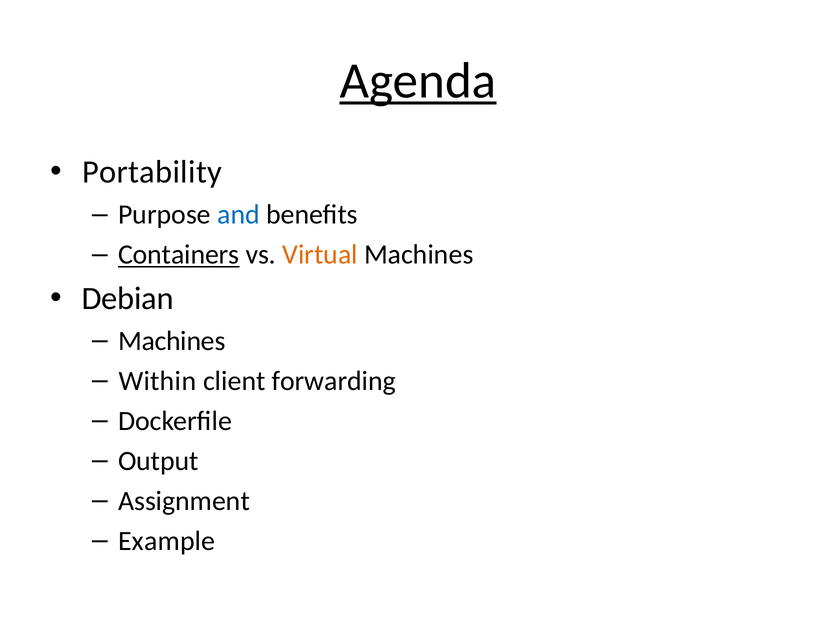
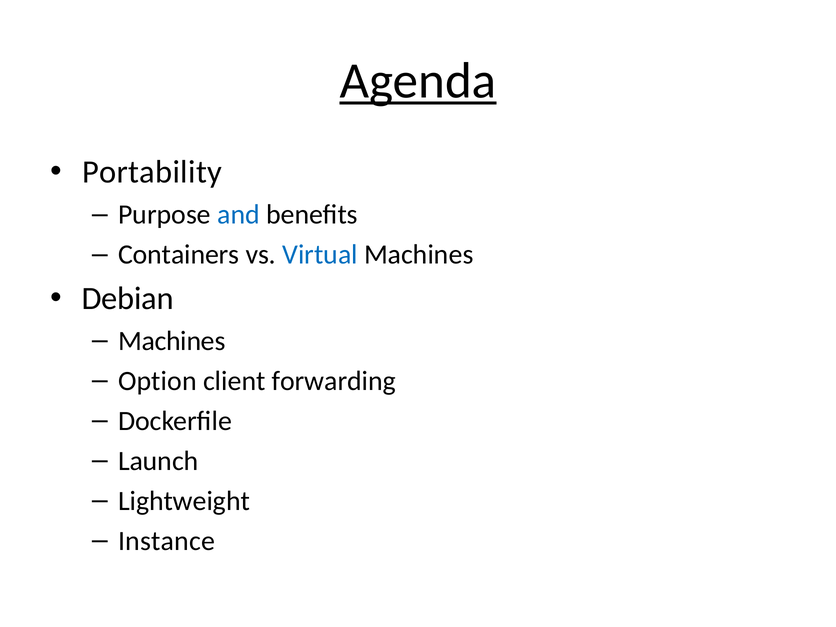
Containers underline: present -> none (179, 255)
Virtual colour: orange -> blue (320, 255)
Within: Within -> Option (157, 381)
Output: Output -> Launch (158, 461)
Assignment: Assignment -> Lightweight (184, 501)
Example: Example -> Instance (167, 541)
